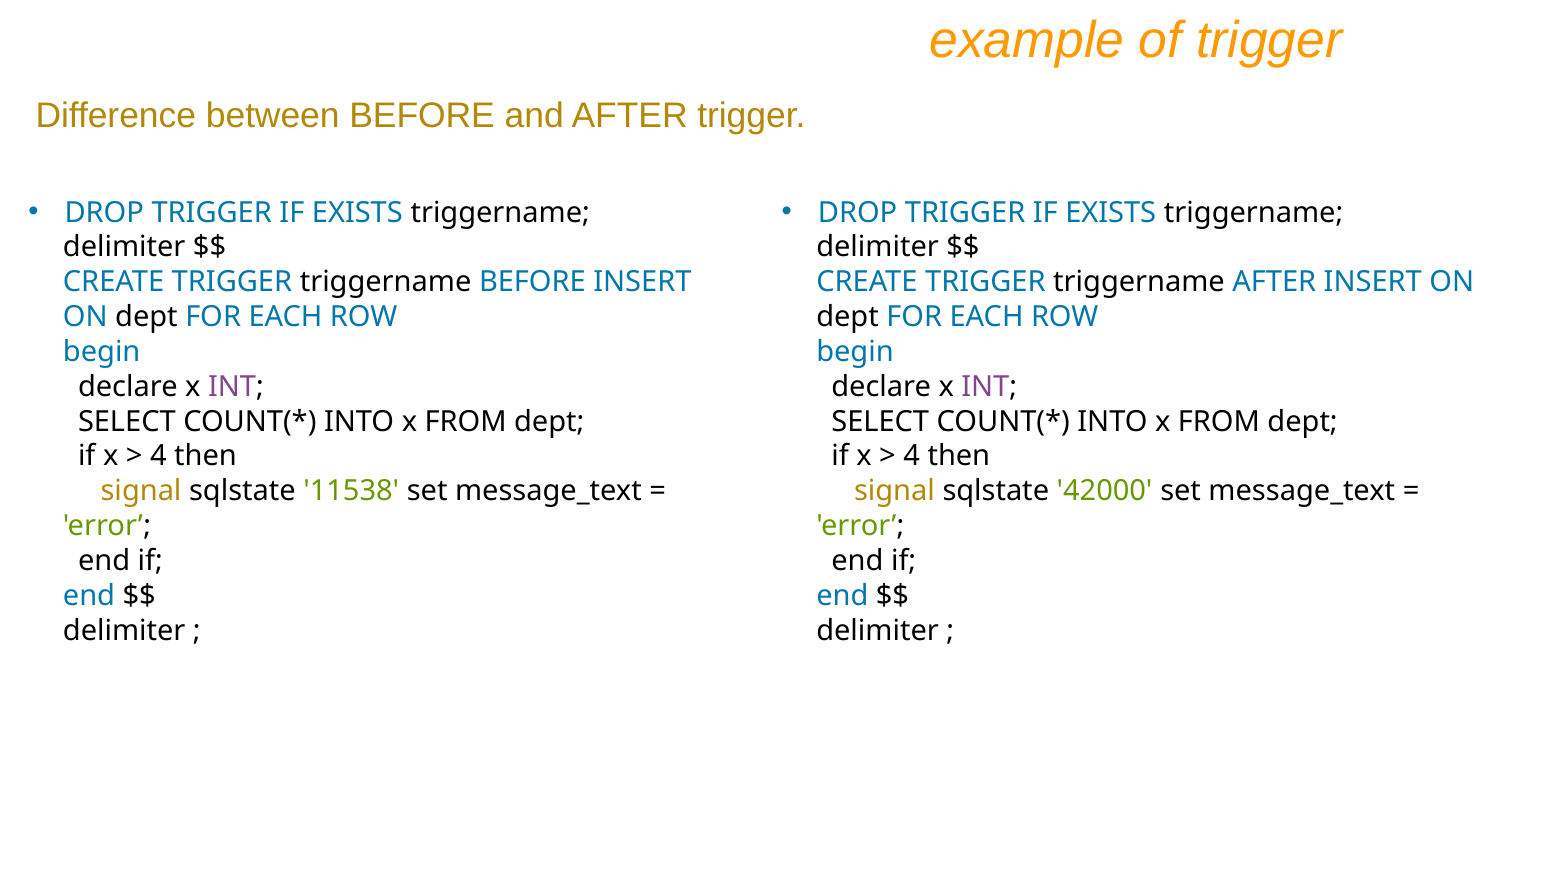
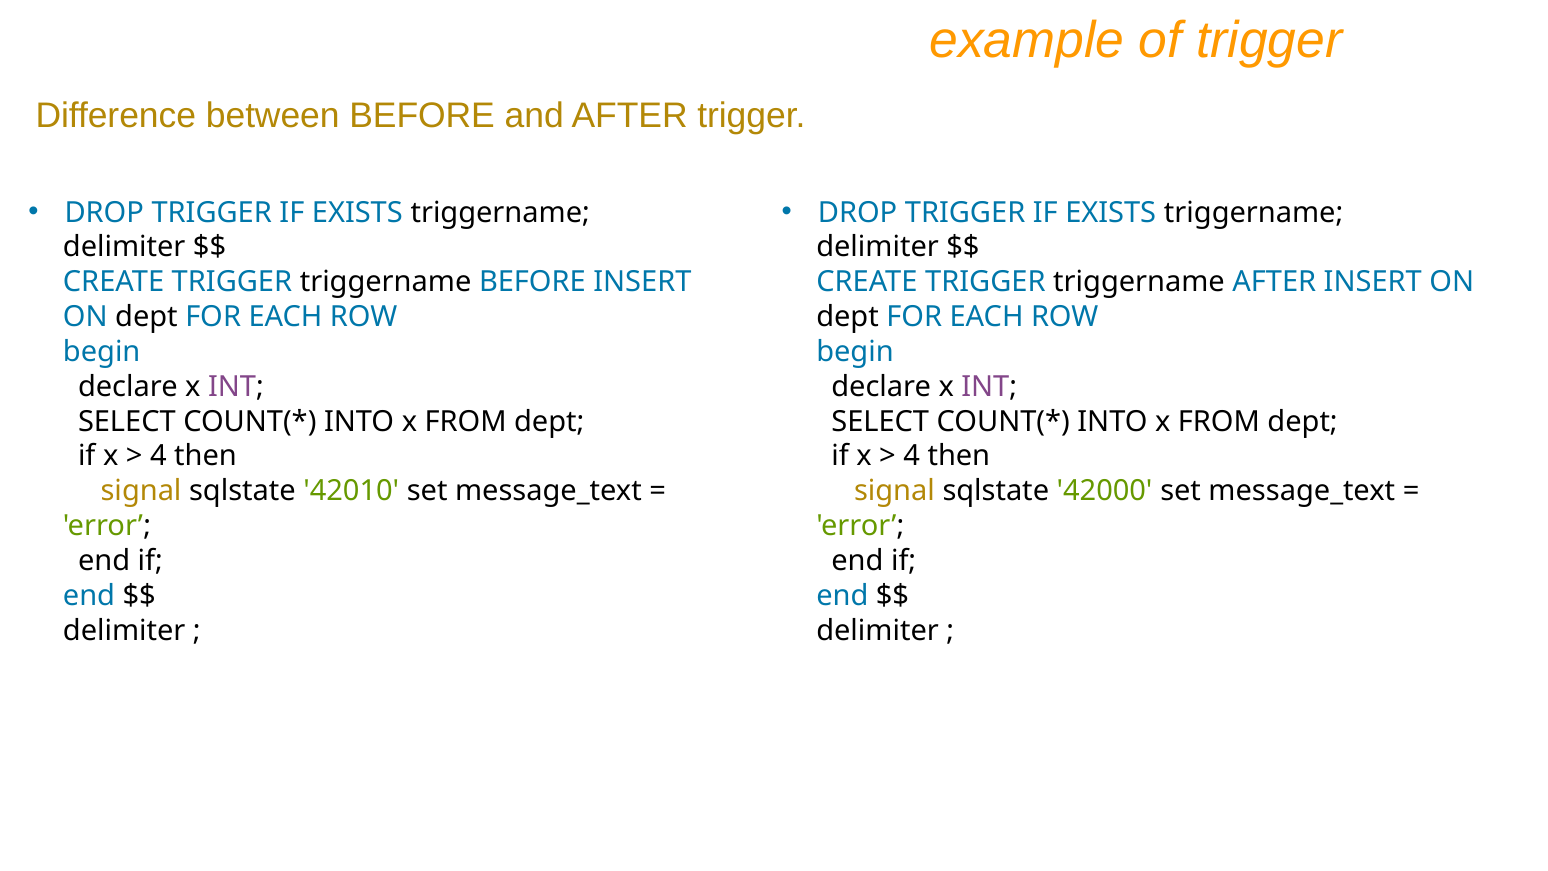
11538: 11538 -> 42010 (351, 491)
